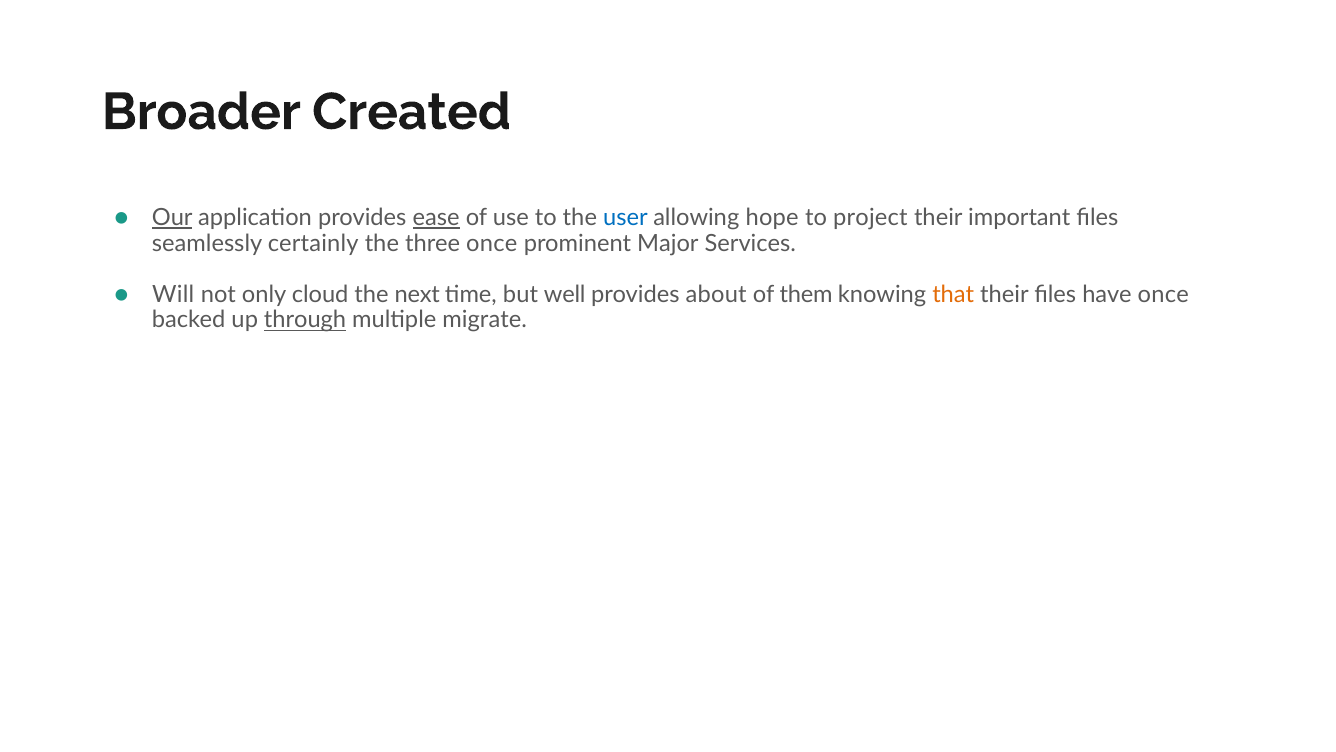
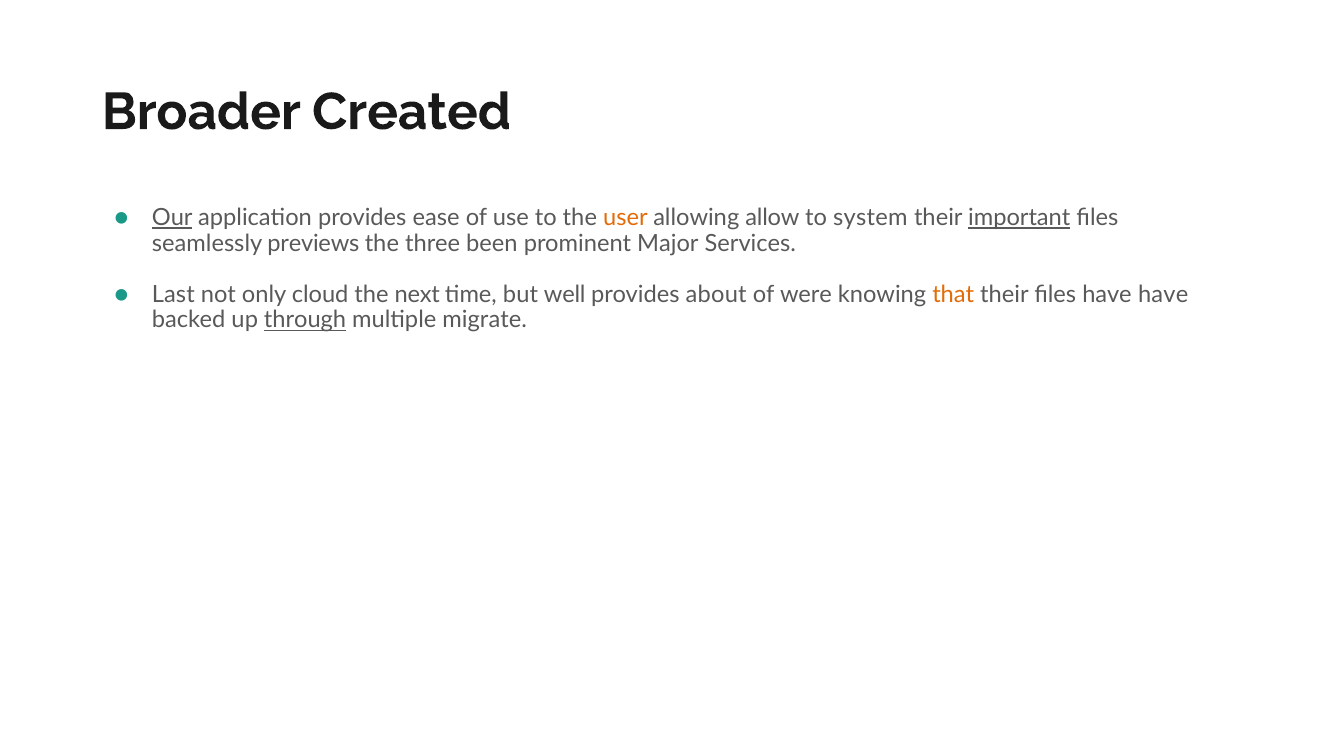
ease underline: present -> none (436, 218)
user colour: blue -> orange (625, 218)
hope: hope -> allow (772, 218)
project: project -> system (870, 218)
important underline: none -> present (1019, 218)
certainly: certainly -> previews (313, 243)
three once: once -> been (492, 243)
Will: Will -> Last (173, 294)
them: them -> were (806, 294)
have once: once -> have (1163, 294)
